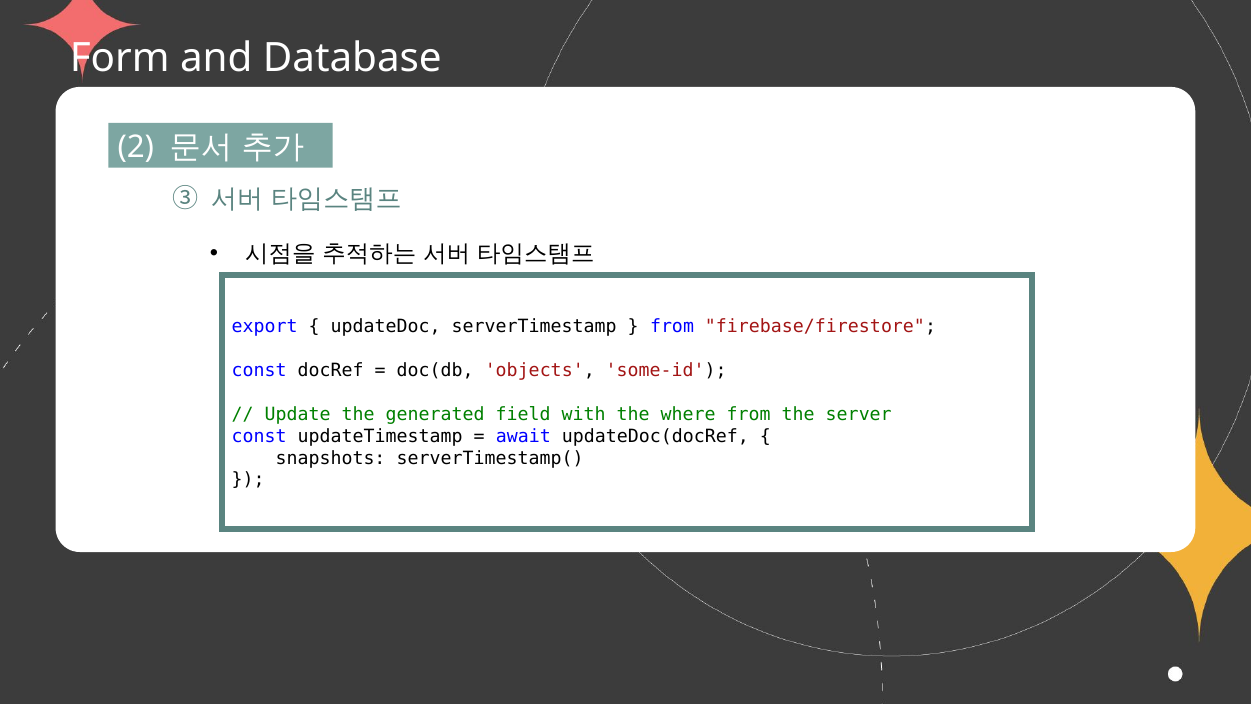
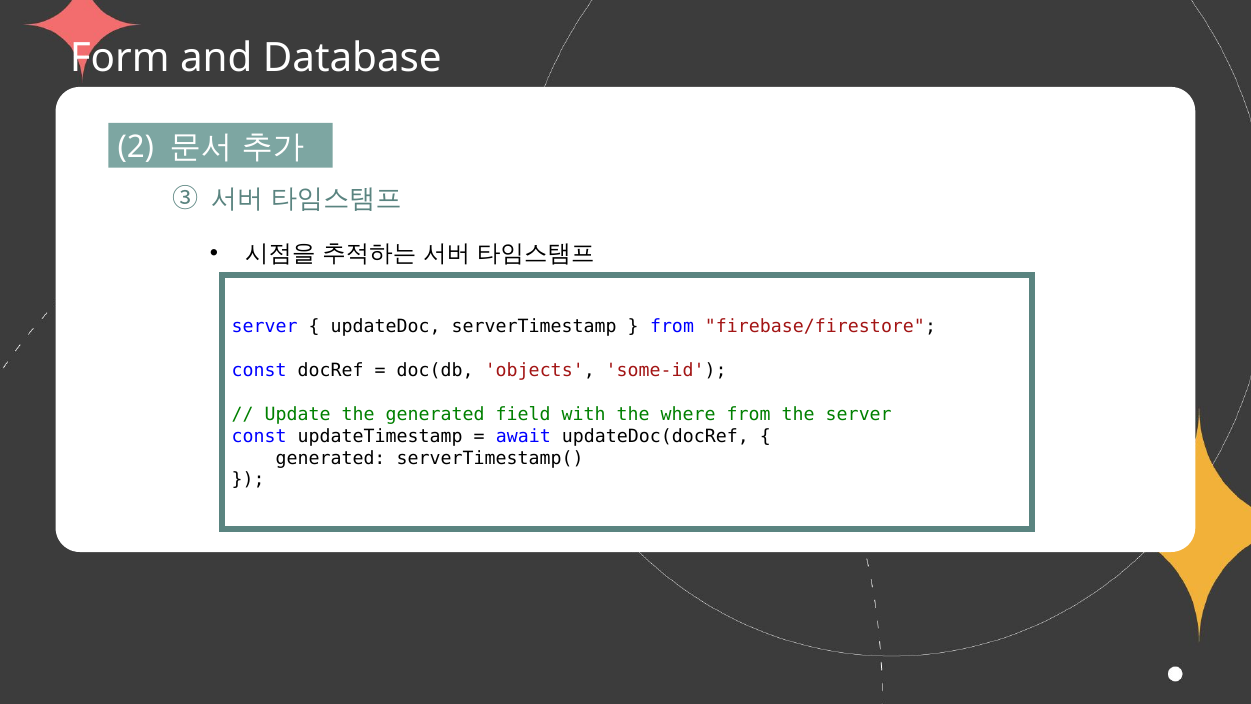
export: export -> server (265, 326)
snapshots: snapshots -> generated (331, 458)
